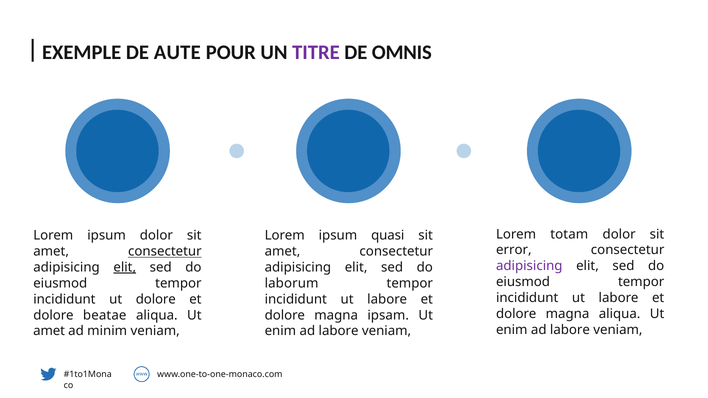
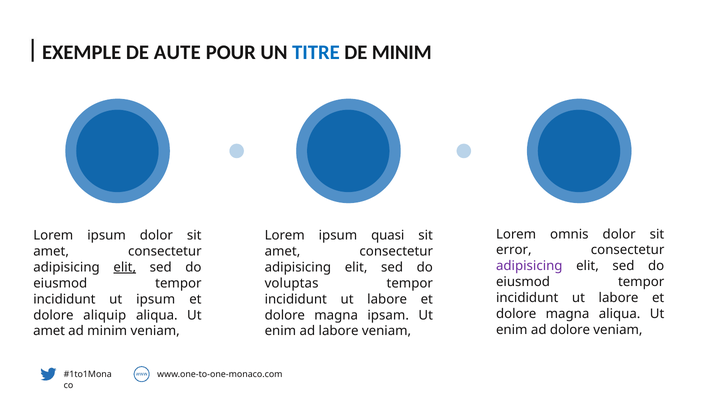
TITRE colour: purple -> blue (316, 53)
DE OMNIS: OMNIS -> MINIM (402, 53)
totam: totam -> omnis (569, 234)
consectetur underline: present -> none (165, 252)
laborum: laborum -> voluptas (292, 284)
ut dolore: dolore -> ipsum (156, 299)
beatae: beatae -> aliquip (105, 315)
labore: labore -> dolore (570, 330)
